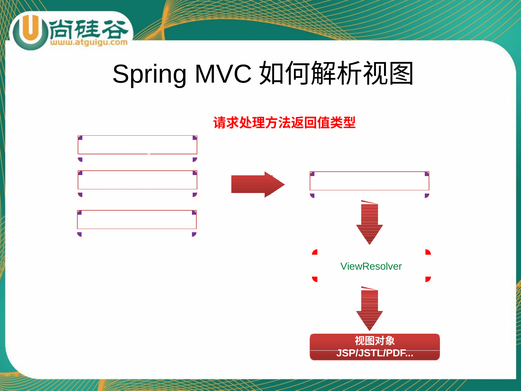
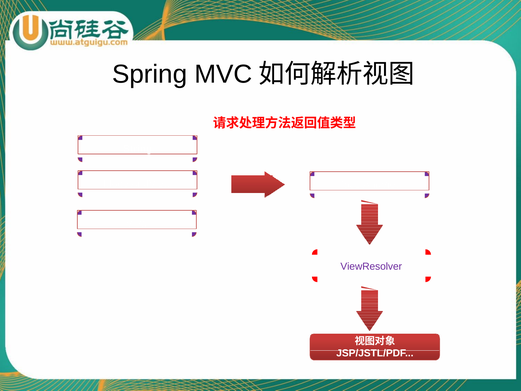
ViewResolver colour: green -> purple (371, 266)
